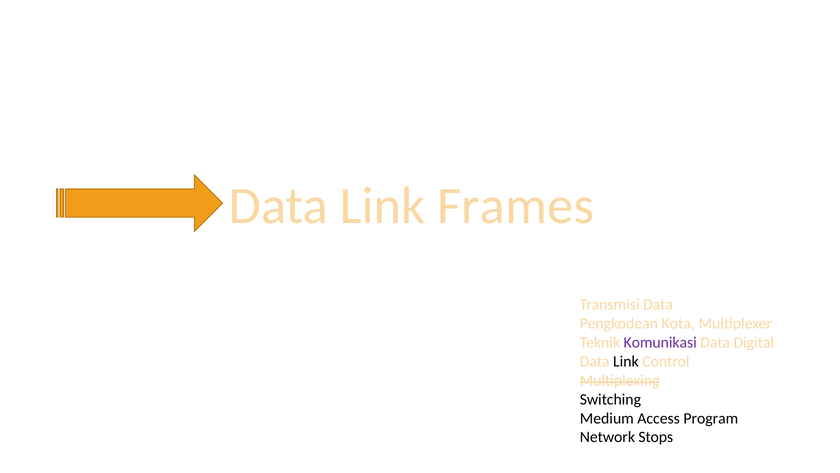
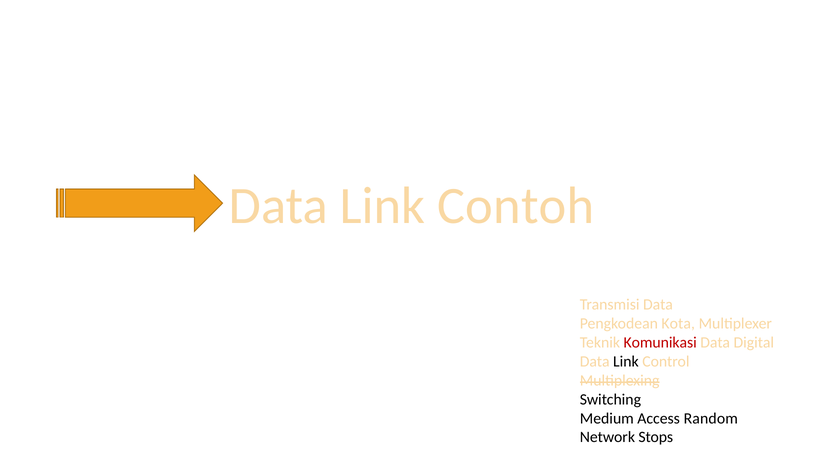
Frames: Frames -> Contoh (516, 206)
Komunikasi colour: purple -> red (660, 342)
Program: Program -> Random (711, 418)
